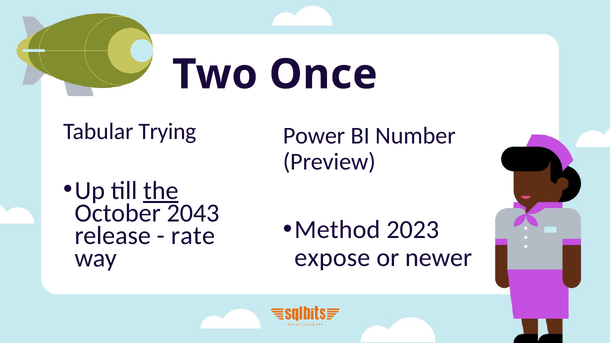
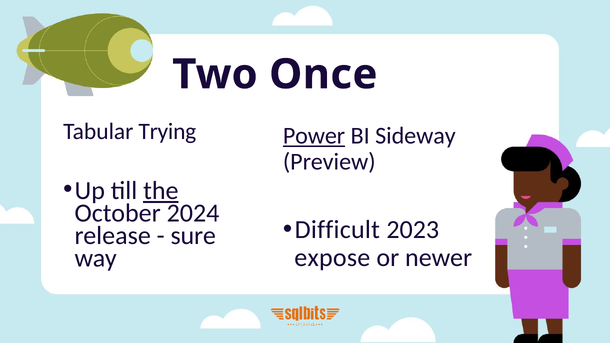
Power underline: none -> present (314, 136)
Number: Number -> Sideway (415, 136)
2043: 2043 -> 2024 (193, 213)
Method: Method -> Difficult (337, 230)
rate: rate -> sure (193, 236)
